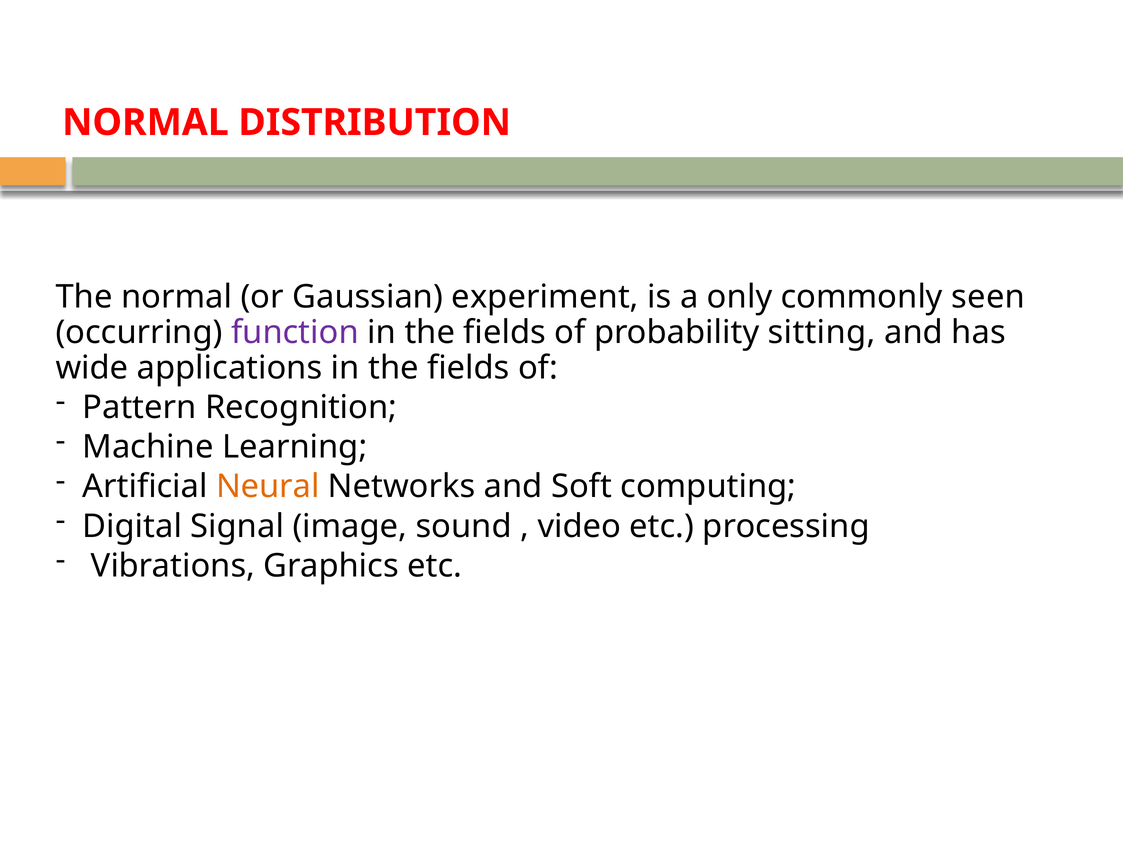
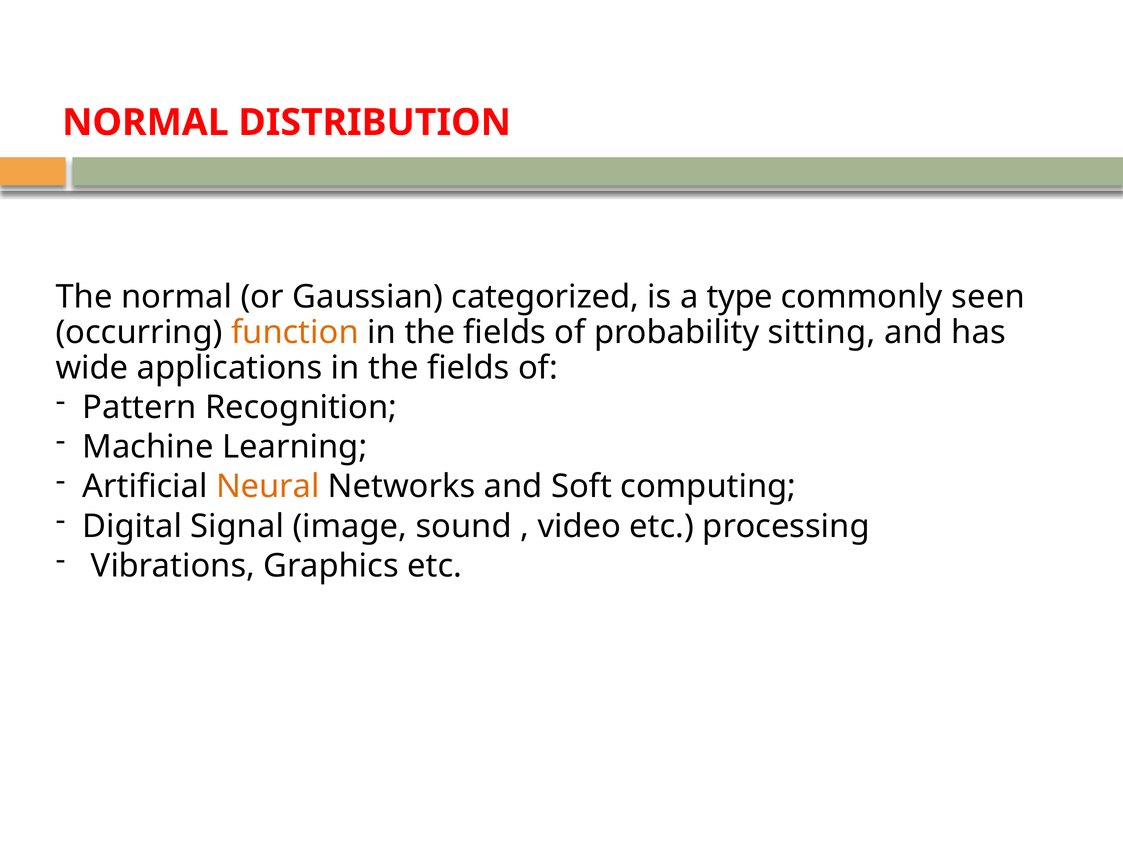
experiment: experiment -> categorized (545, 297)
only: only -> type (740, 297)
function colour: purple -> orange (295, 332)
